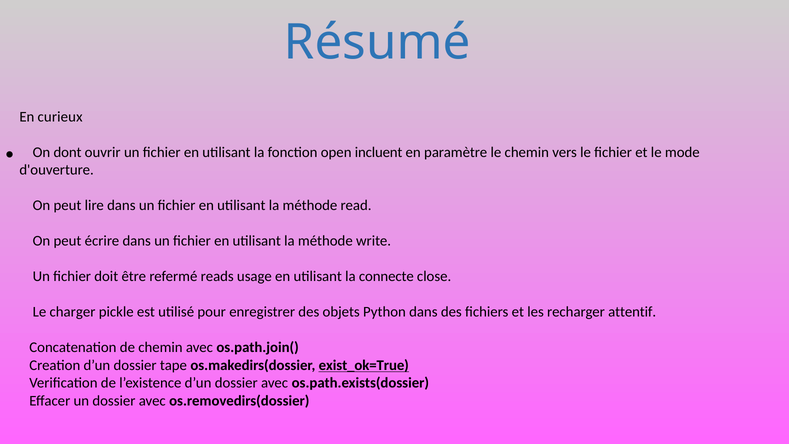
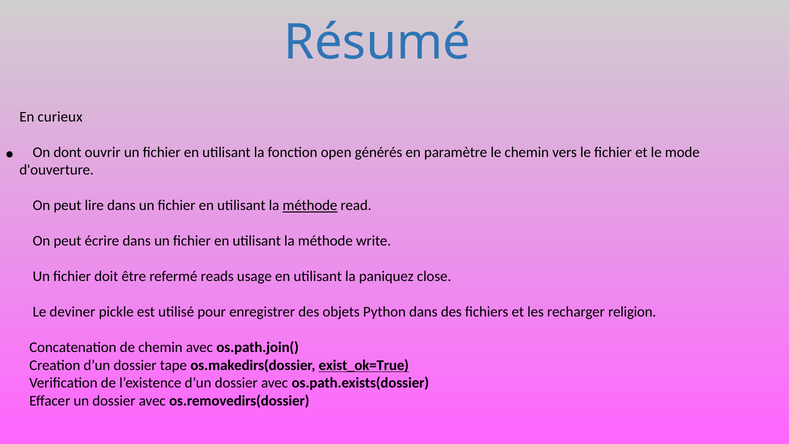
incluent: incluent -> générés (379, 152)
méthode underline: none -> present (310, 205)
connecte: connecte -> paniquez (386, 276)
charger: charger -> deviner (72, 312)
attentif: attentif -> religion (632, 312)
